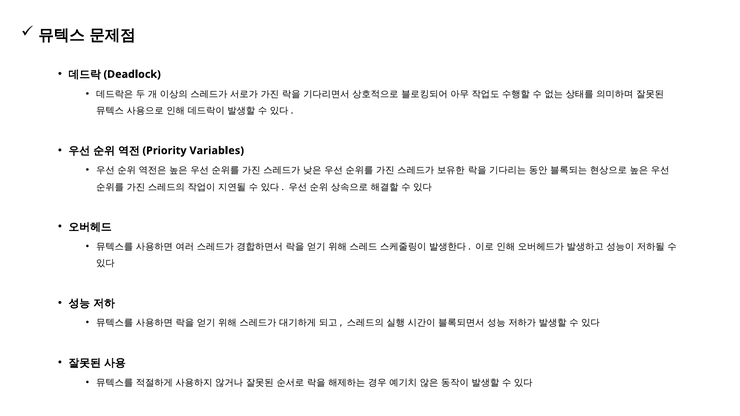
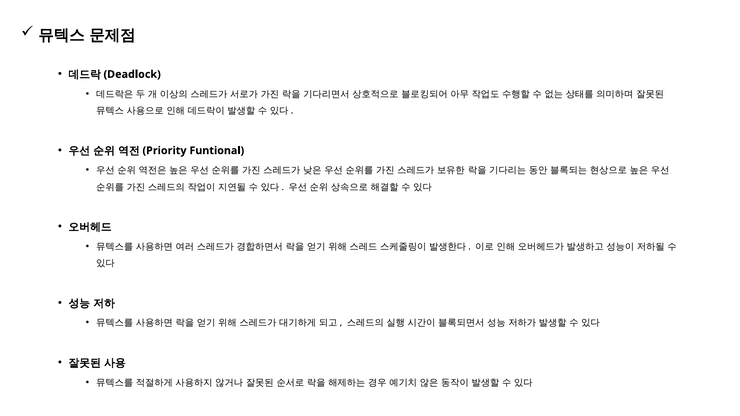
Variables: Variables -> Funtional (217, 151)
